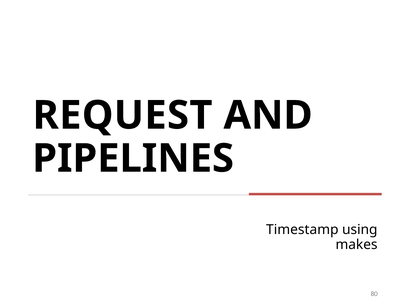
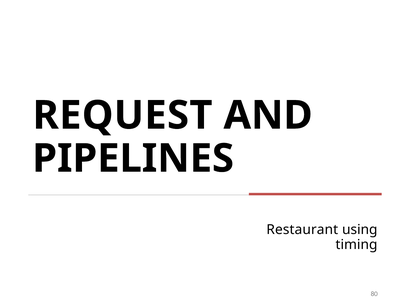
Timestamp: Timestamp -> Restaurant (302, 229)
makes: makes -> timing (357, 244)
